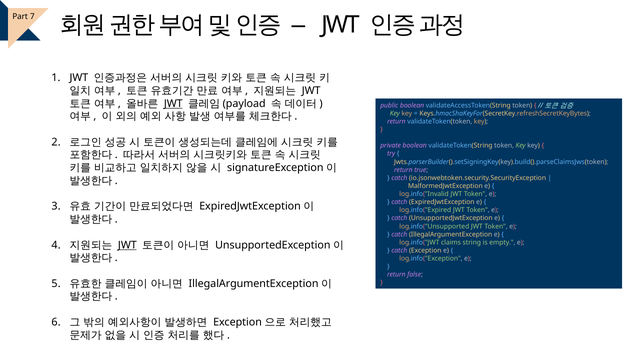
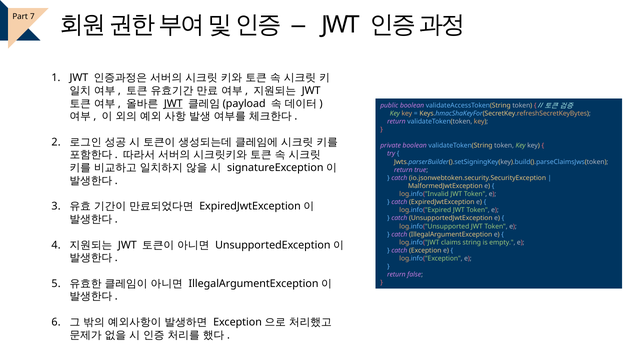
JWT underline: present -> none (127, 245)
